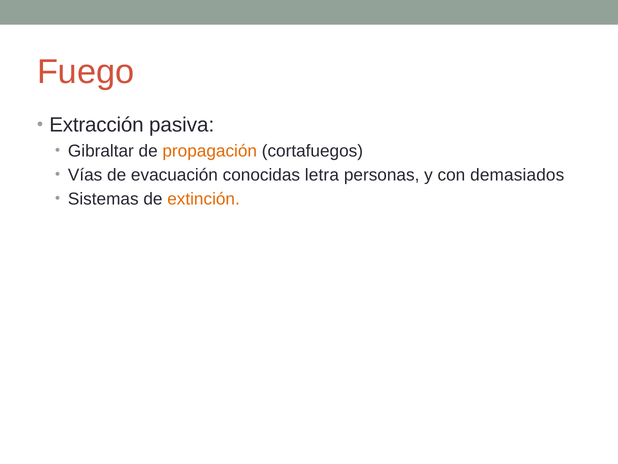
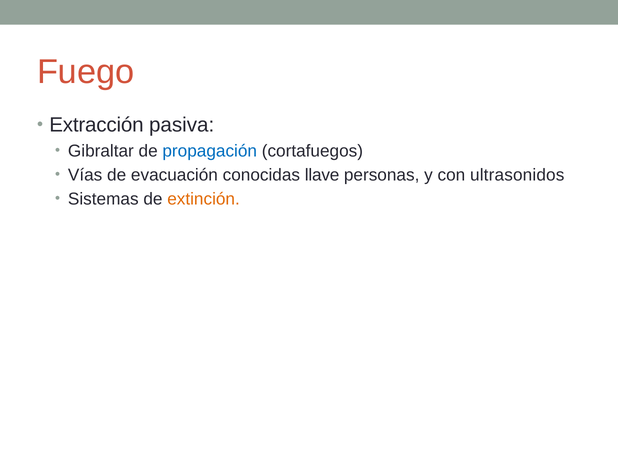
propagación colour: orange -> blue (210, 151)
letra: letra -> llave (322, 175)
demasiados: demasiados -> ultrasonidos (517, 175)
